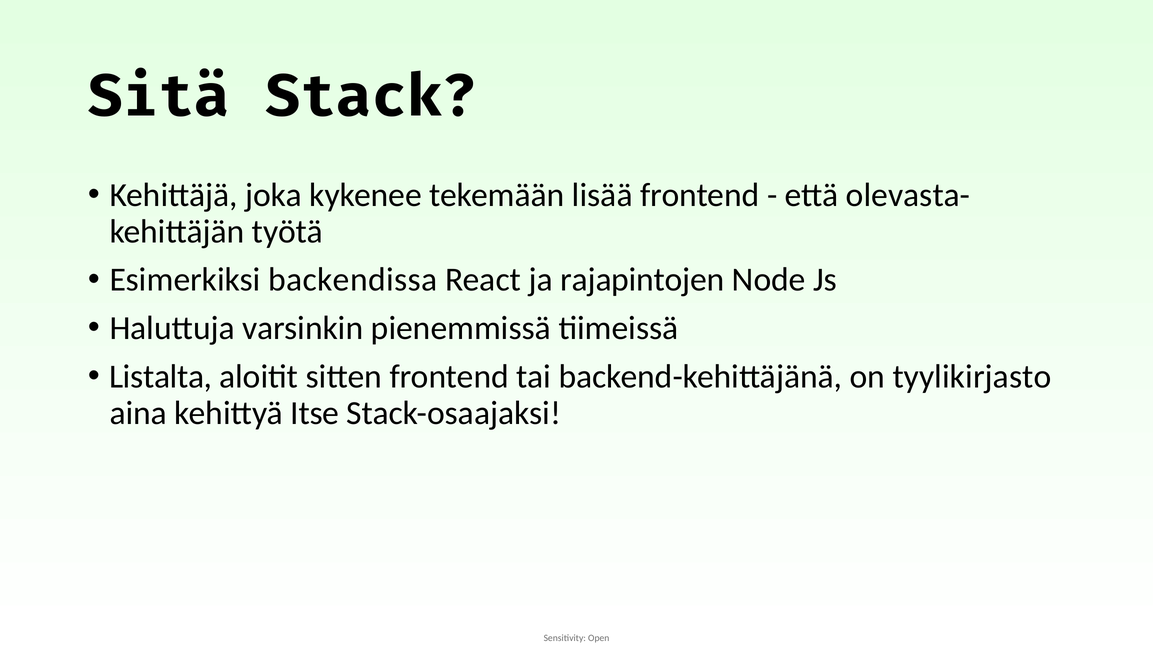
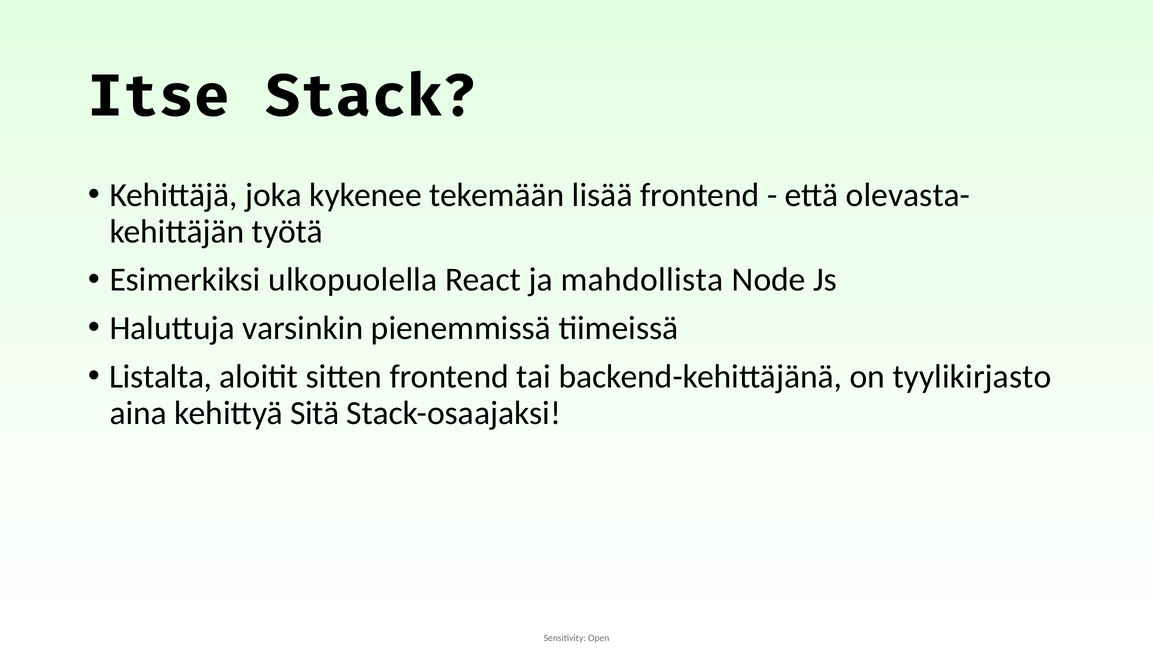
Sitä: Sitä -> Itse (159, 97)
backendissa: backendissa -> ulkopuolella (353, 280)
rajapintojen: rajapintojen -> mahdollista (642, 280)
Itse: Itse -> Sitä (315, 413)
